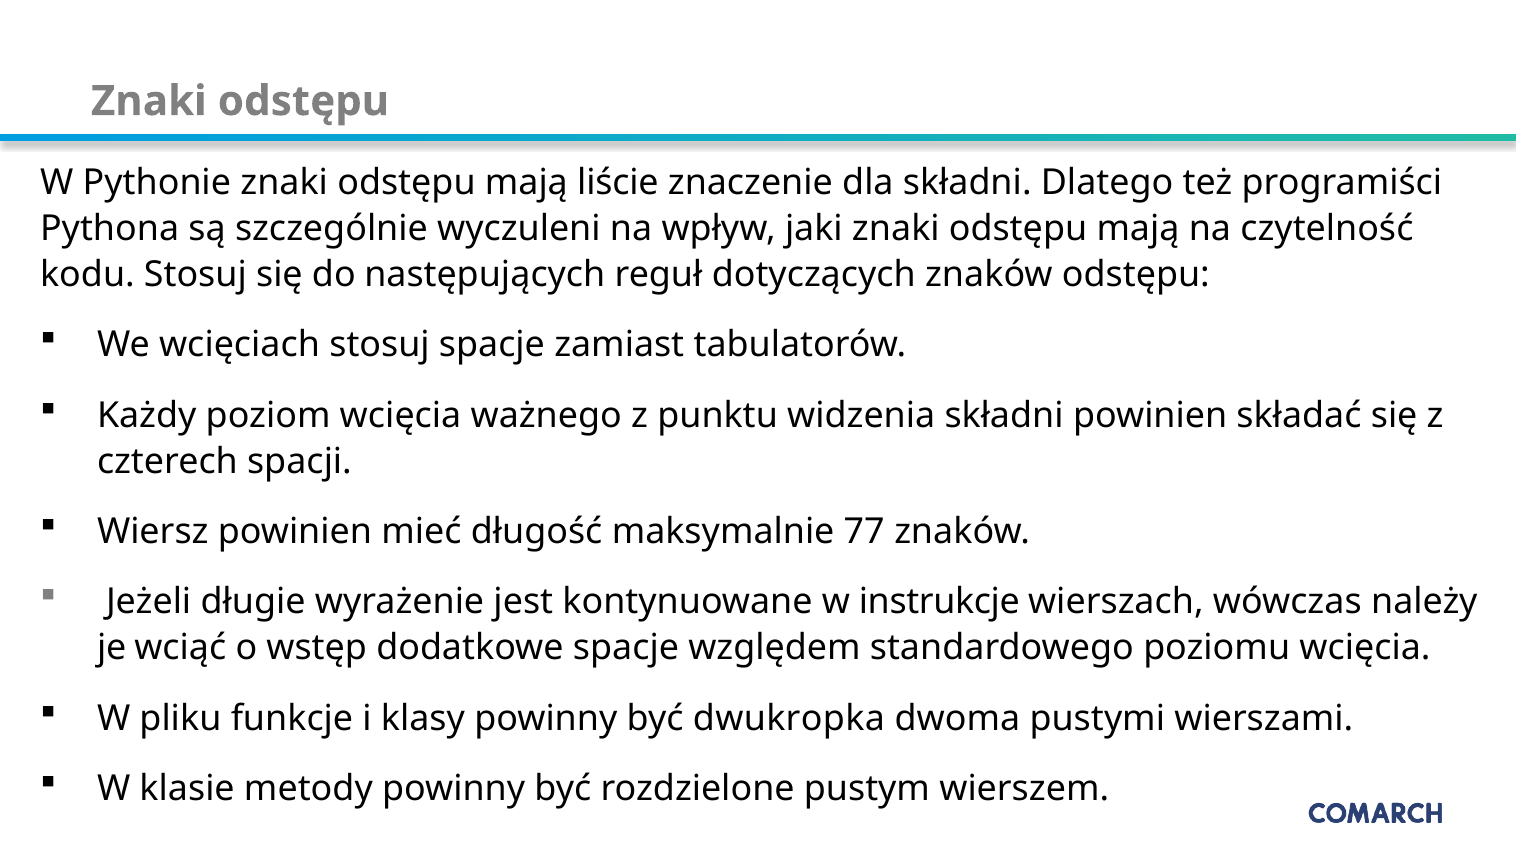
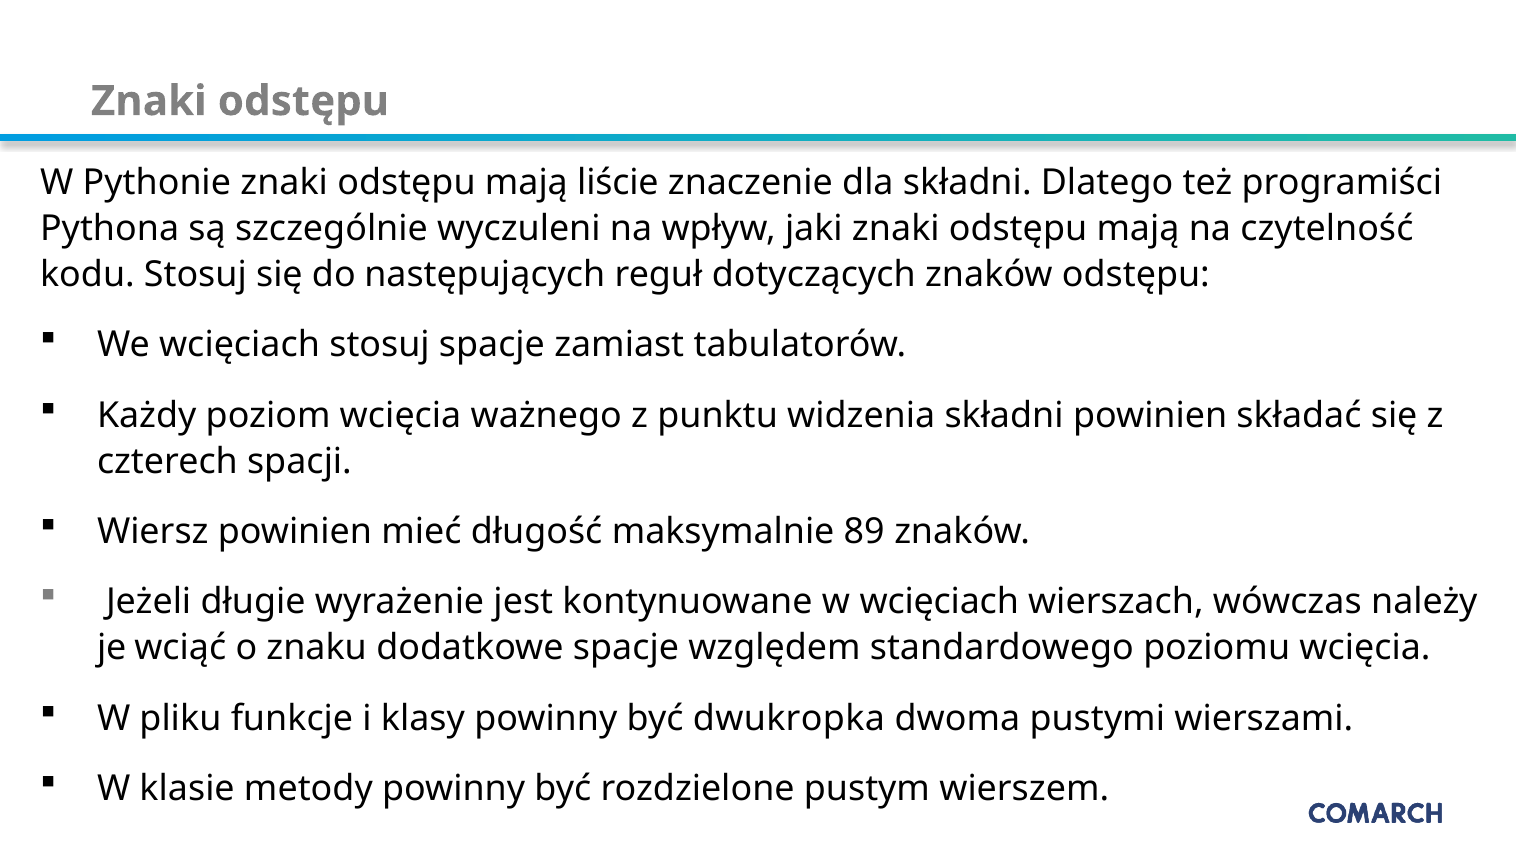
77: 77 -> 89 (864, 531)
w instrukcje: instrukcje -> wcięciach (939, 602)
wstęp: wstęp -> znaku (317, 648)
